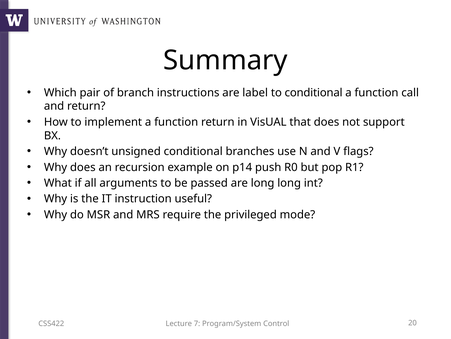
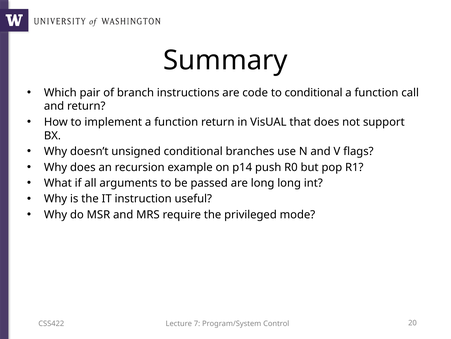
label: label -> code (255, 92)
